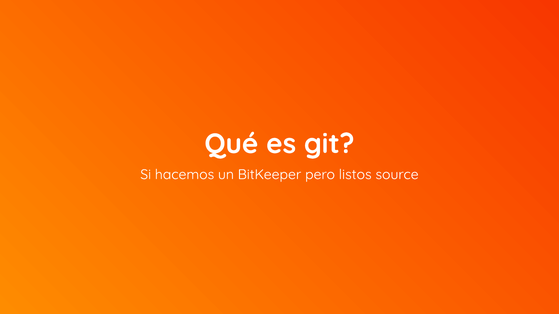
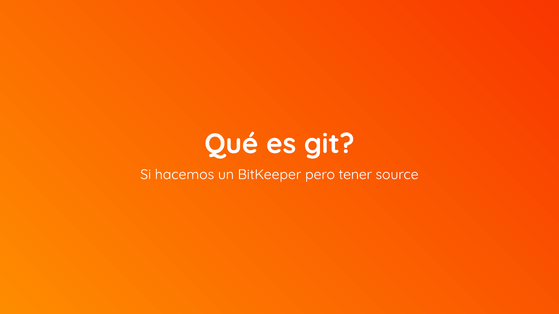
listos: listos -> tener (355, 175)
